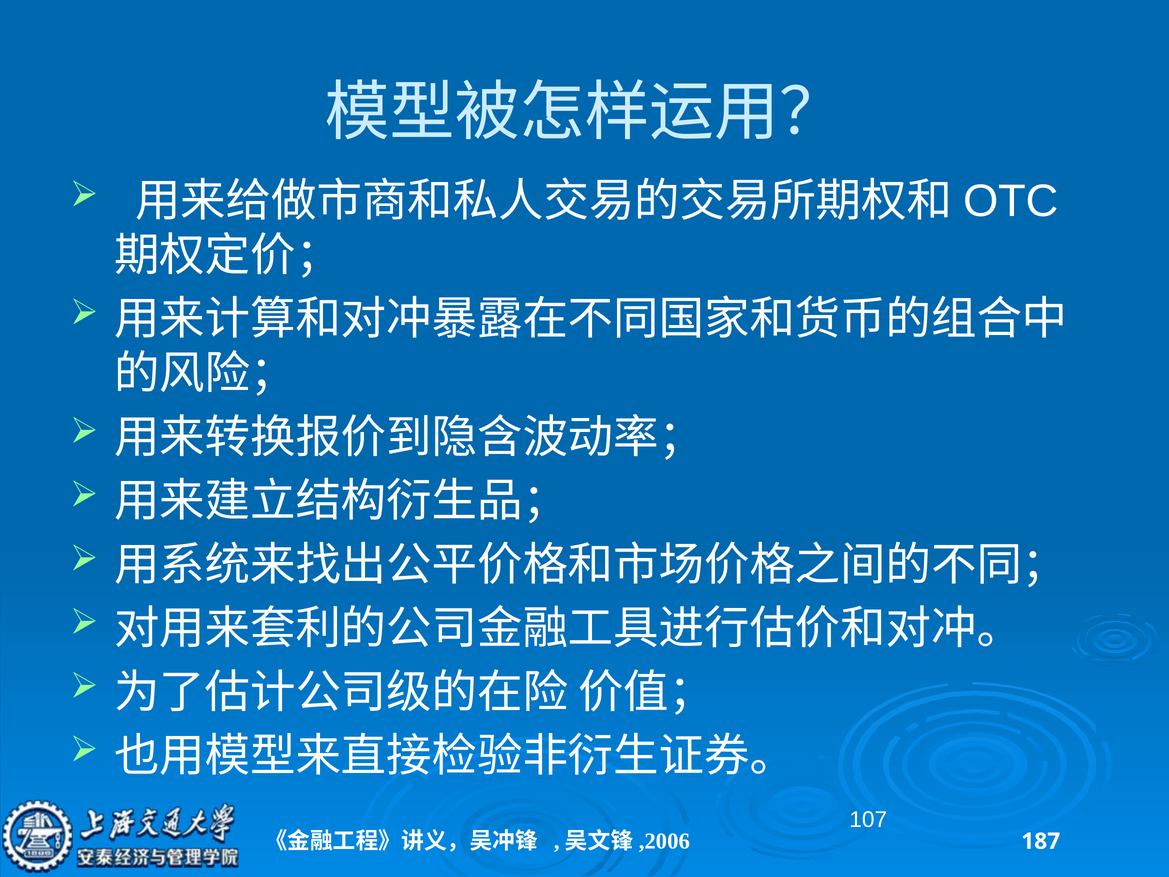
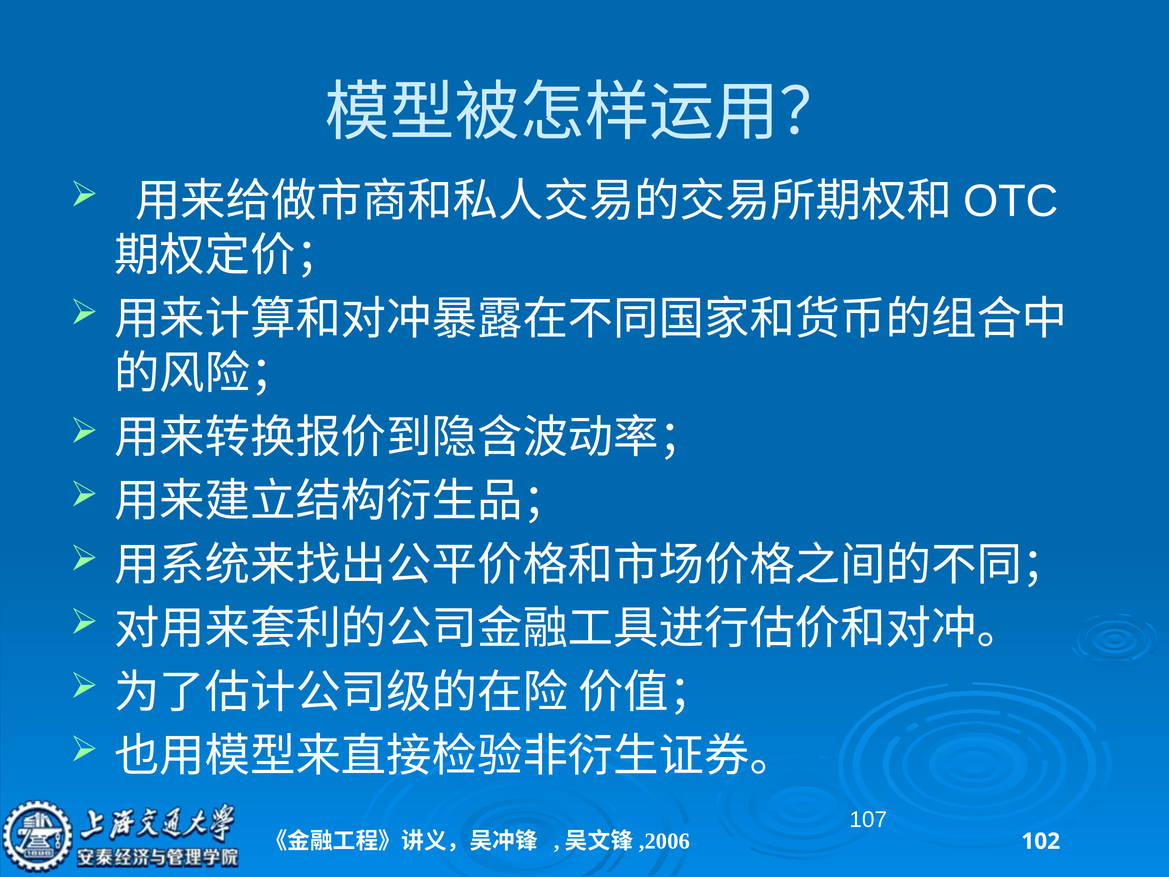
187: 187 -> 102 (1041, 841)
